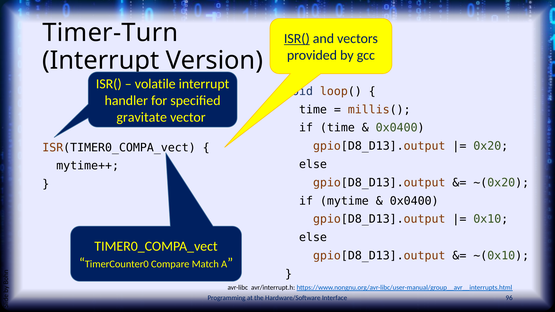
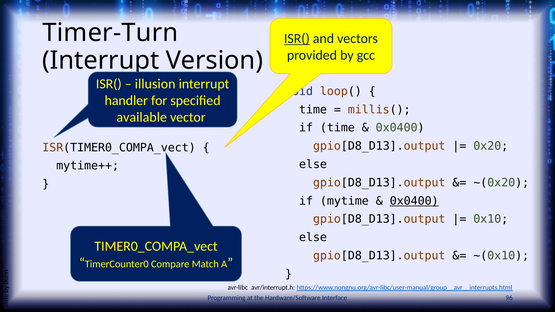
volatile: volatile -> illusion (155, 84)
gravitate: gravitate -> available (142, 117)
0x0400 underline: none -> present (414, 201)
